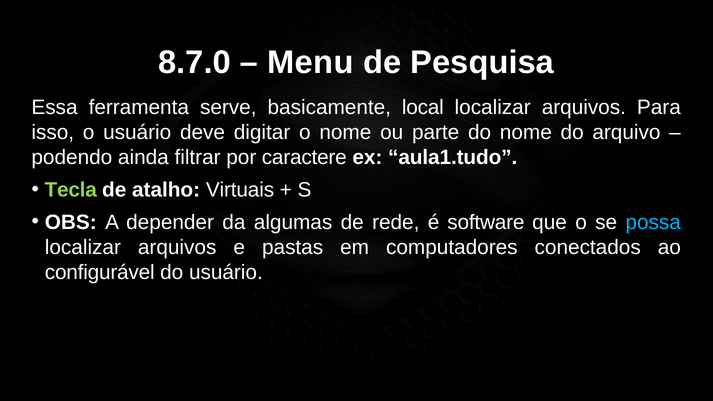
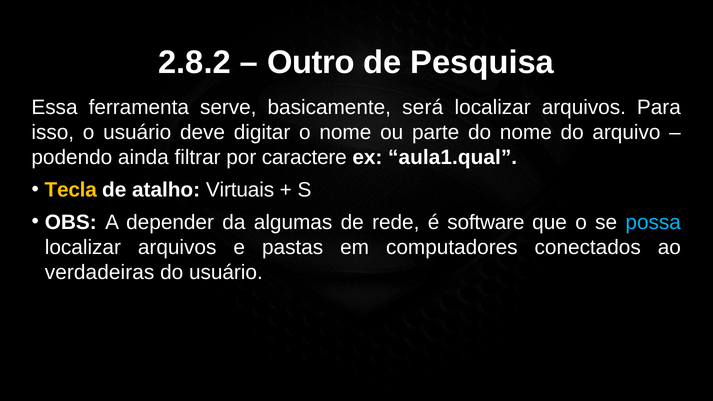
8.7.0: 8.7.0 -> 2.8.2 (195, 62)
Menu: Menu -> Outro (311, 62)
local: local -> será (423, 108)
aula1.tudo: aula1.tudo -> aula1.qual (453, 157)
Tecla colour: light green -> yellow (71, 190)
configurável: configurável -> verdadeiras (100, 272)
